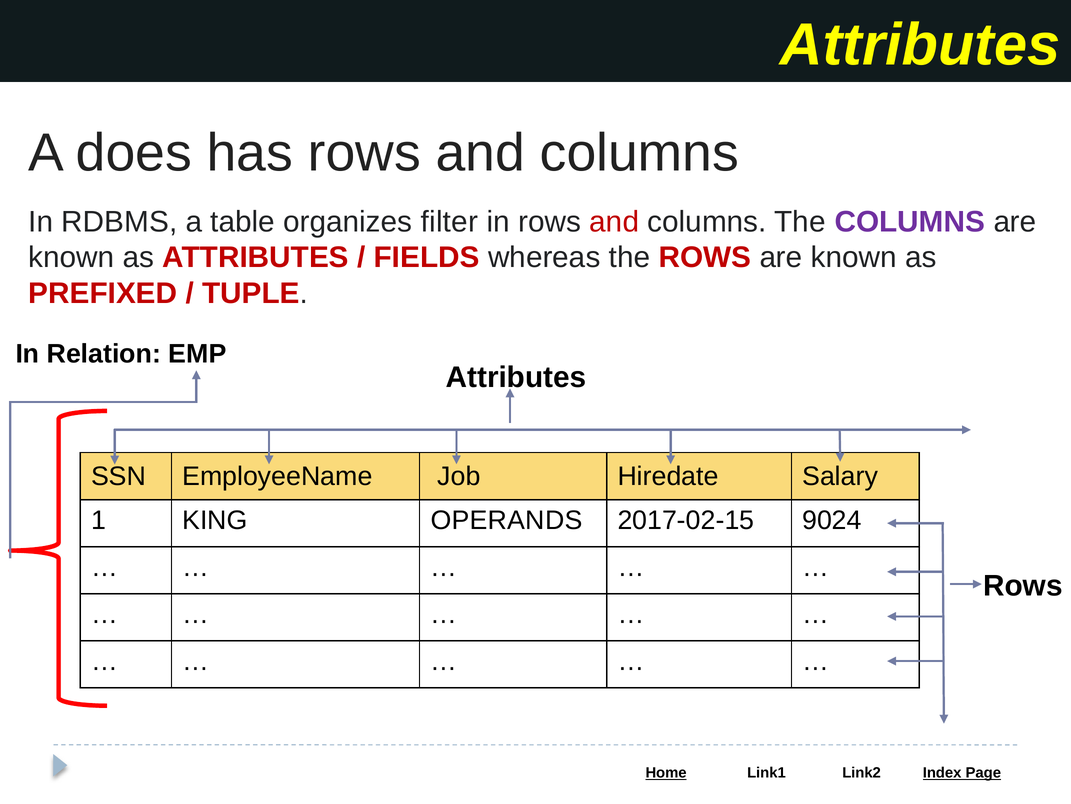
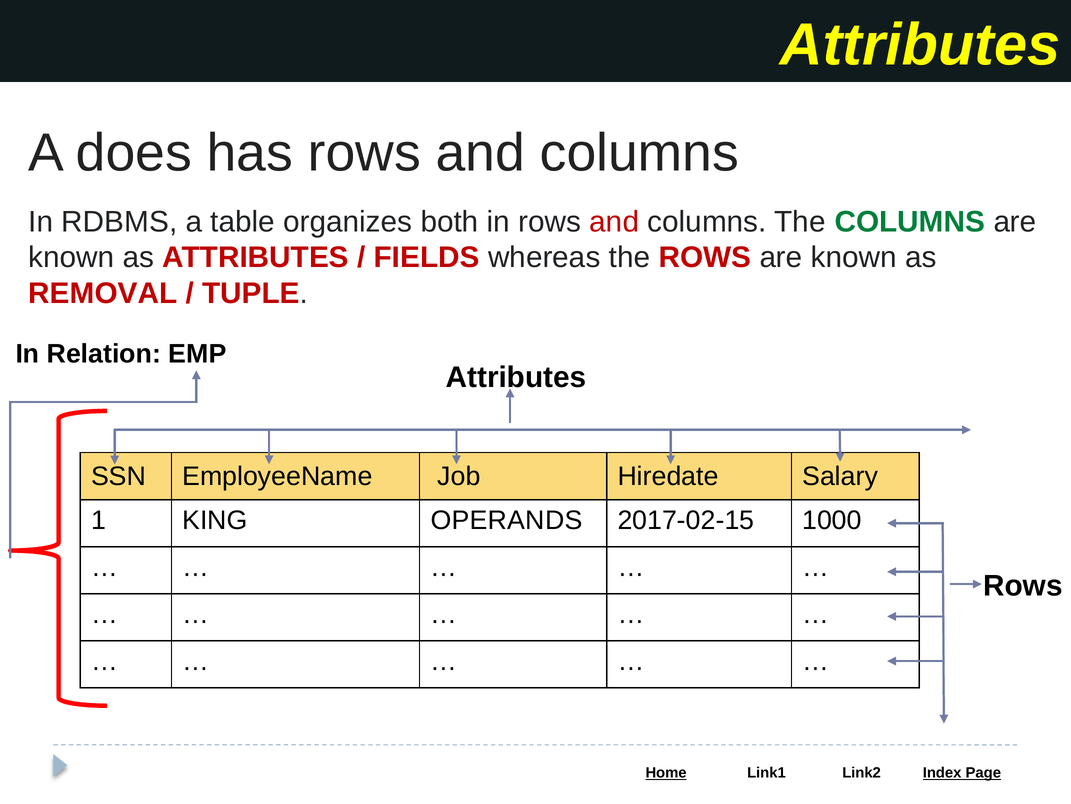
filter: filter -> both (450, 222)
COLUMNS colour: purple -> green (910, 222)
PREFIXED: PREFIXED -> REMOVAL (103, 293)
9024: 9024 -> 1000 (832, 520)
